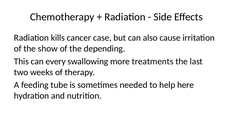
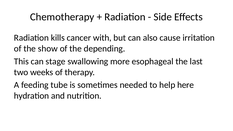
case: case -> with (102, 38)
every: every -> stage (56, 61)
treatments: treatments -> esophageal (153, 61)
